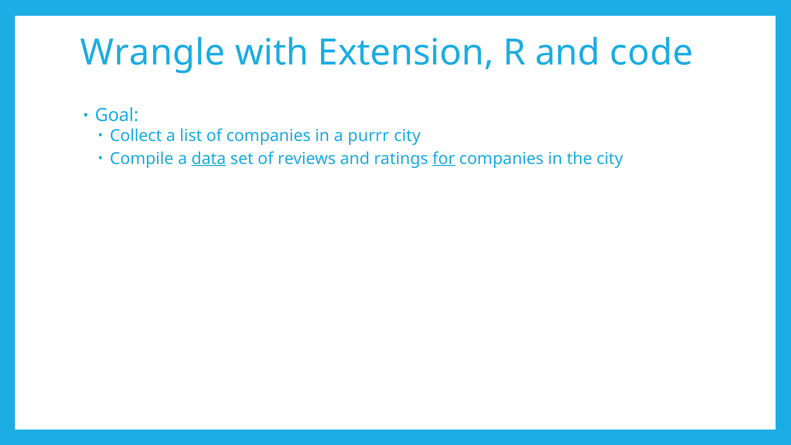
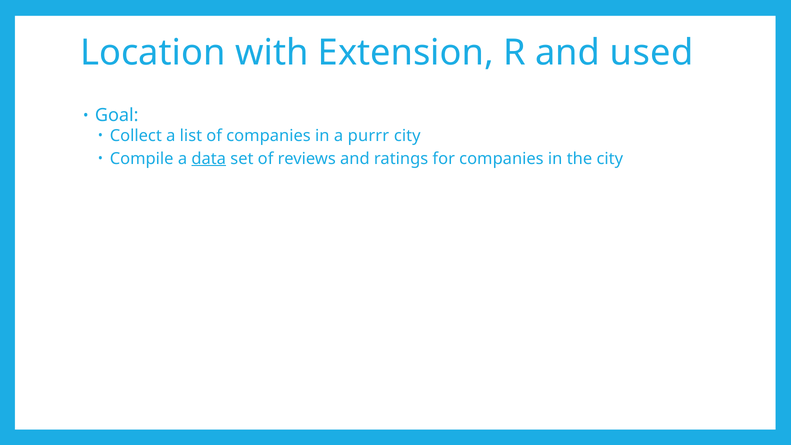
Wrangle: Wrangle -> Location (153, 53)
code: code -> used (652, 53)
for underline: present -> none (444, 159)
